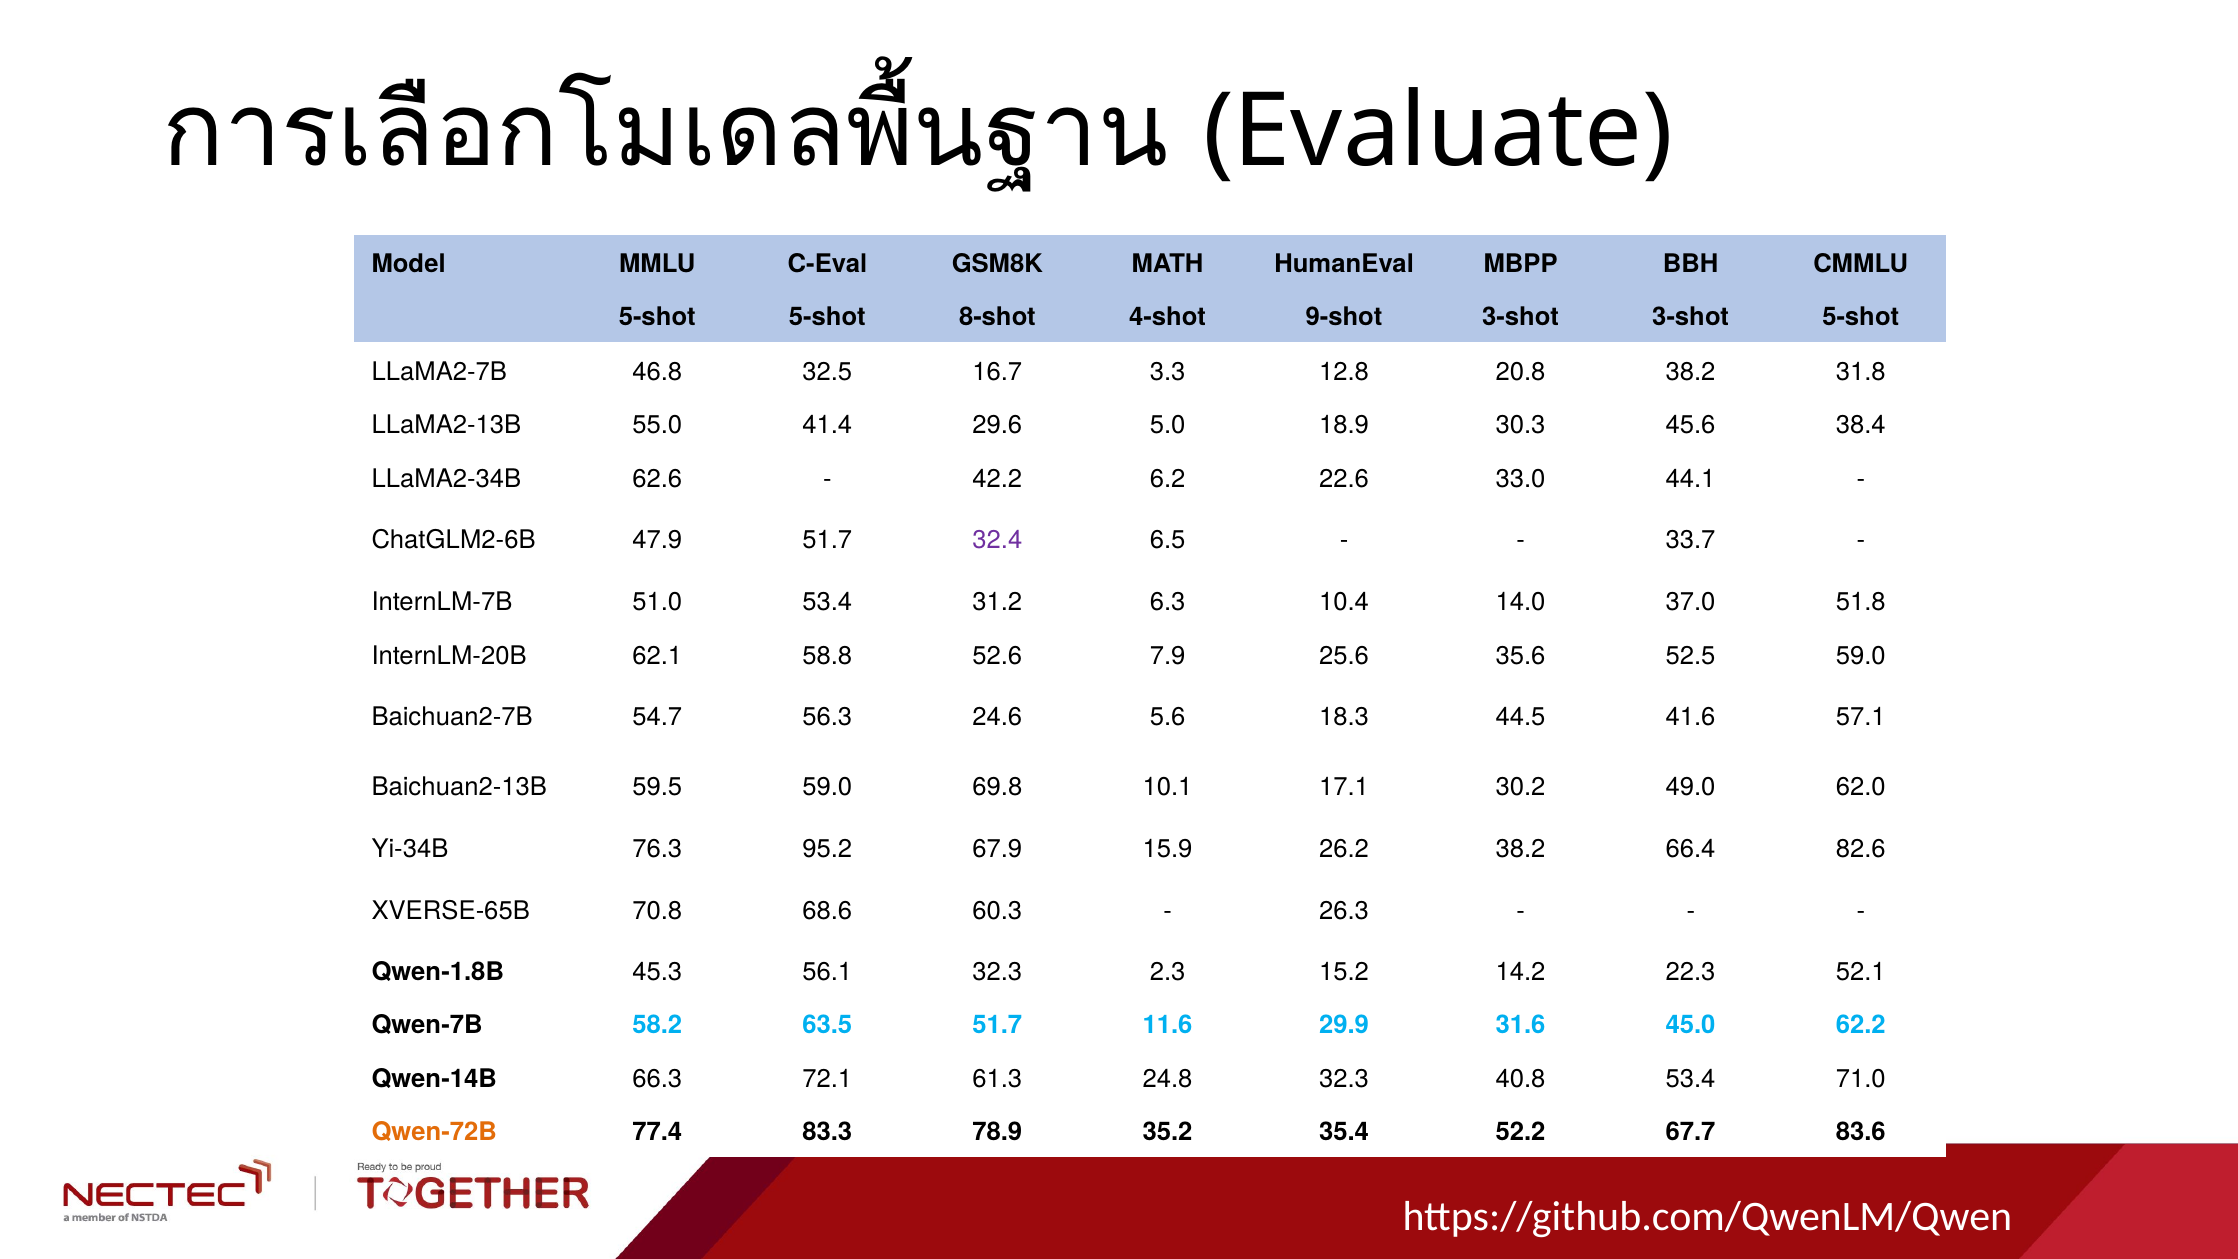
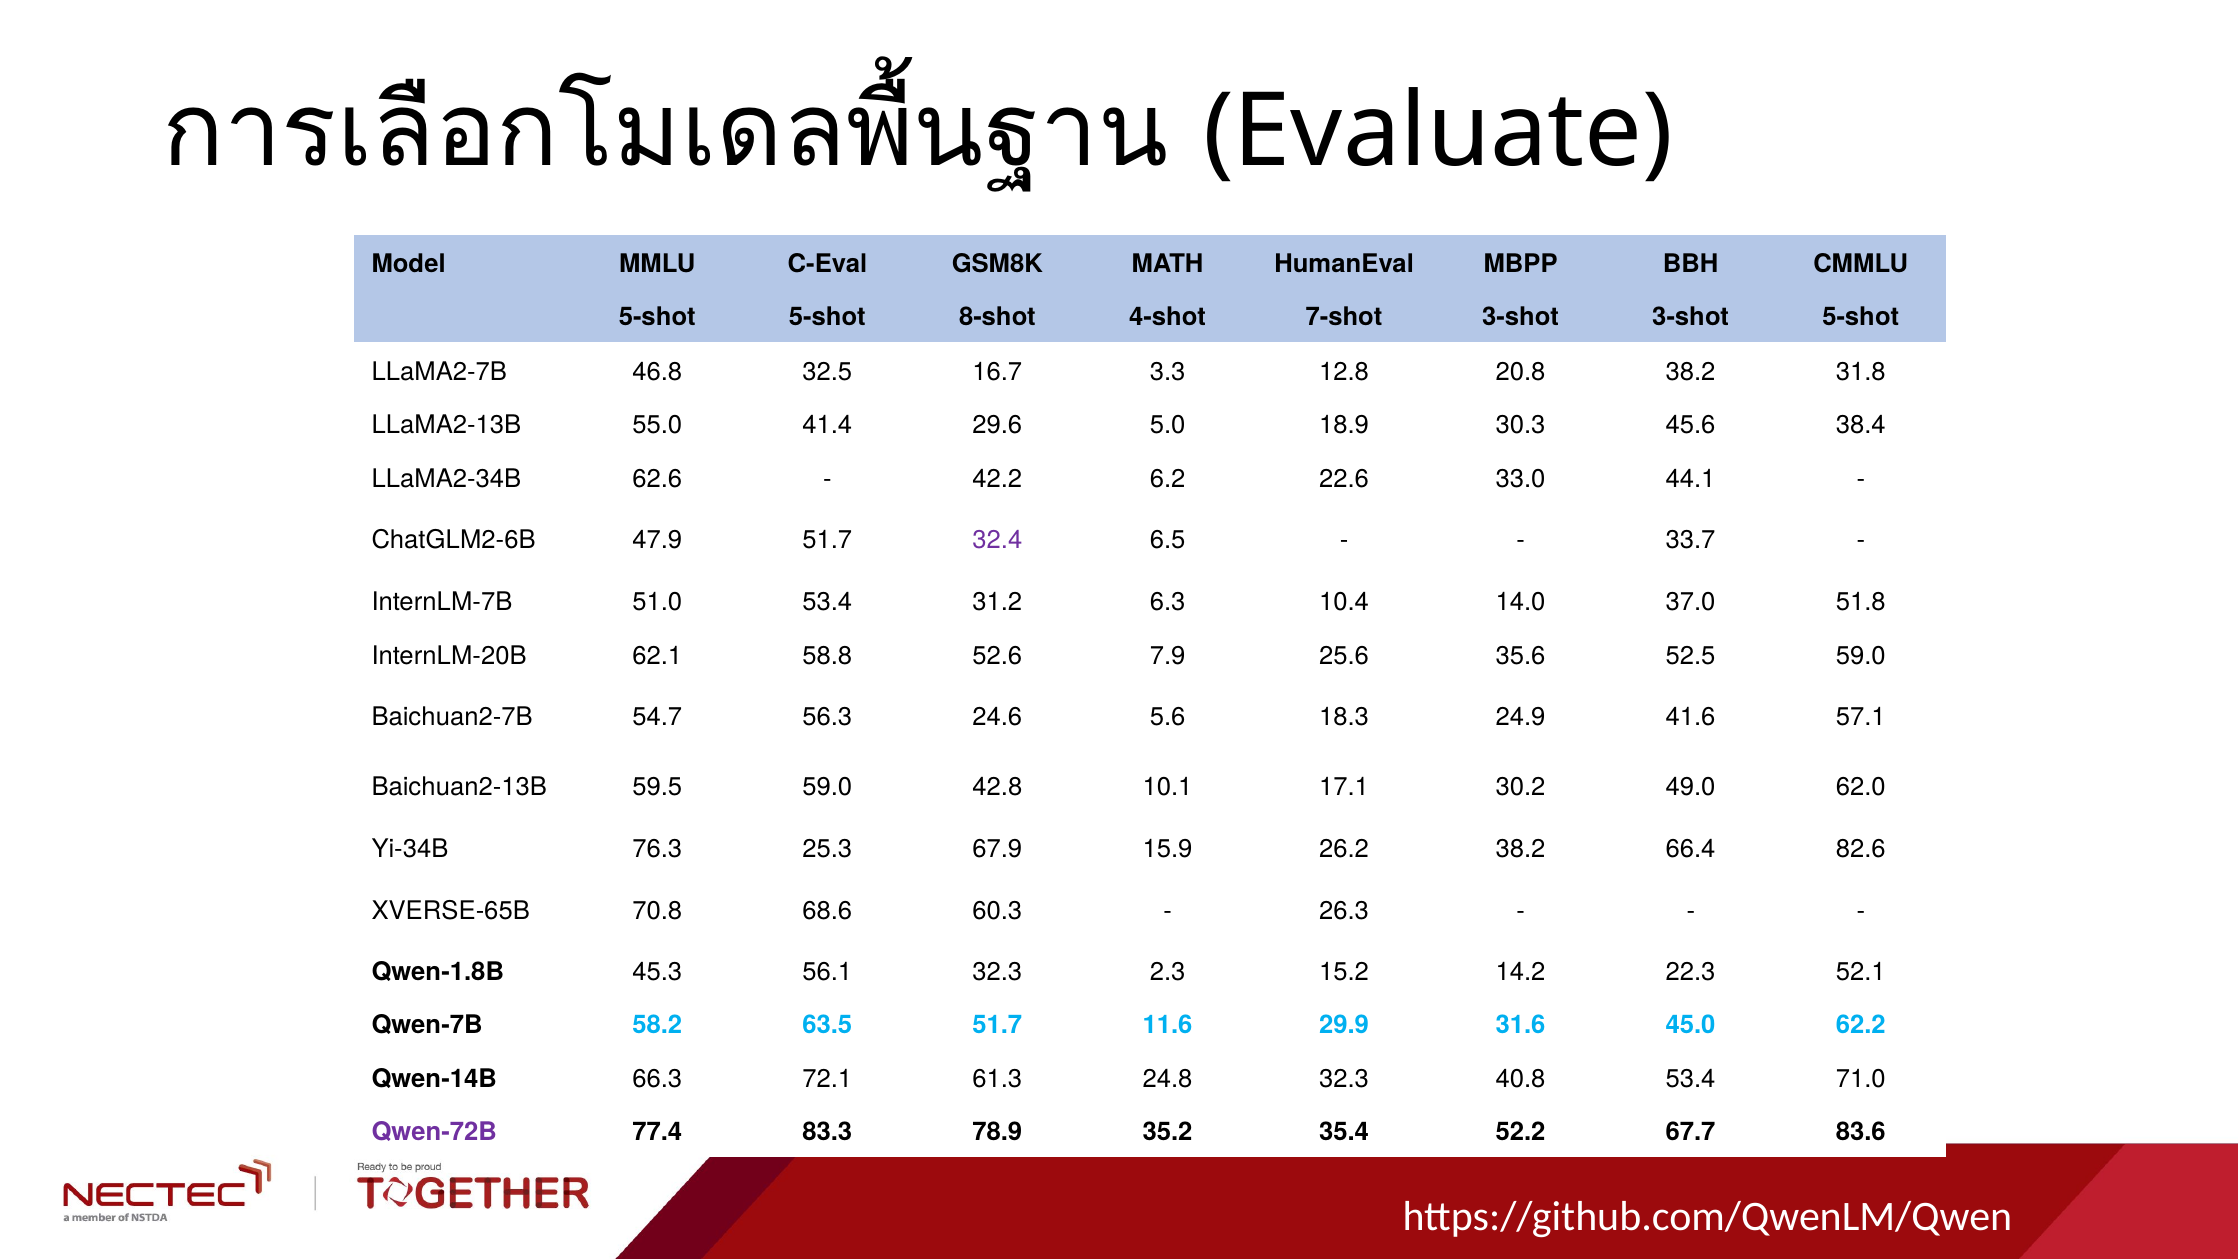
9-shot: 9-shot -> 7-shot (1344, 317)
44.5: 44.5 -> 24.9 (1520, 717)
69.8: 69.8 -> 42.8 (997, 787)
95.2: 95.2 -> 25.3 (827, 849)
Qwen-72B colour: orange -> purple (434, 1132)
